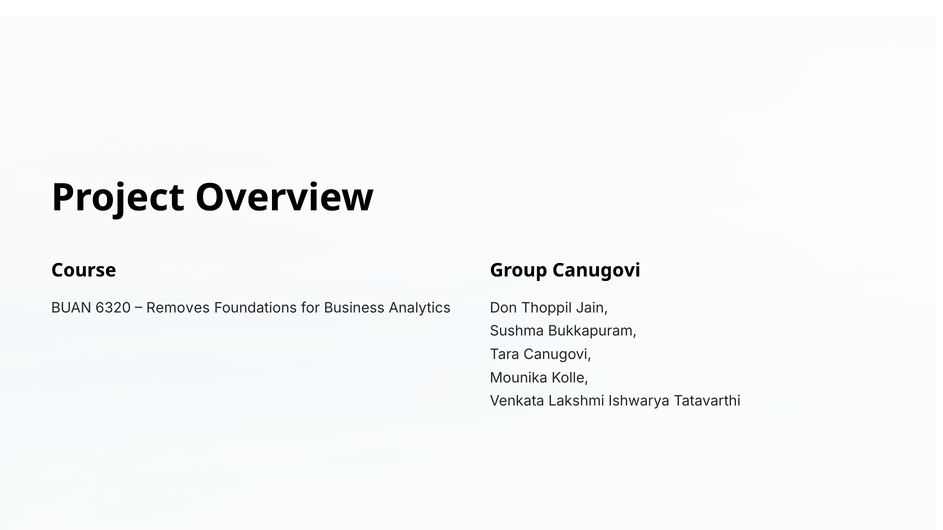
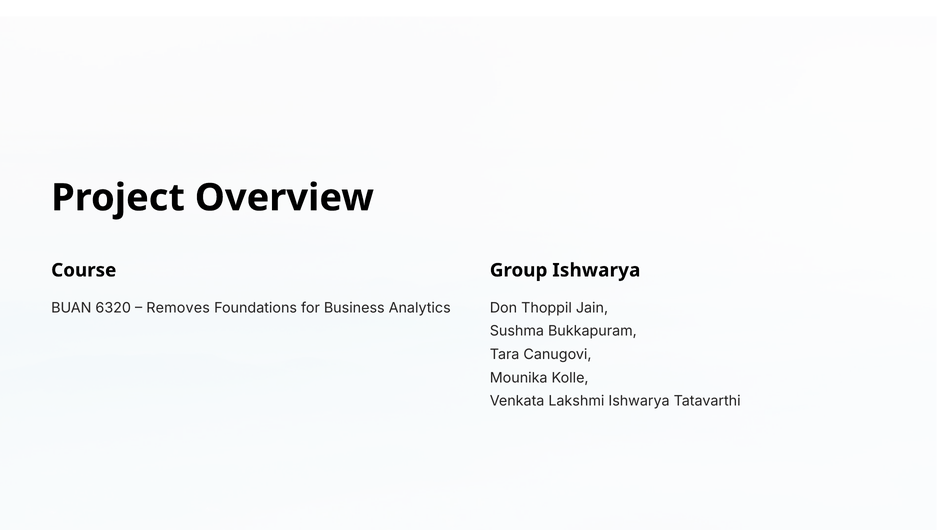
Group Canugovi: Canugovi -> Ishwarya (596, 271)
